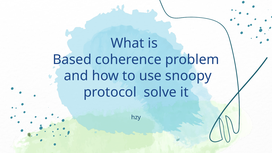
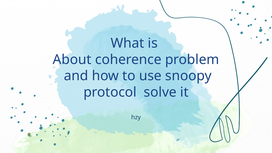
Based: Based -> About (72, 60)
